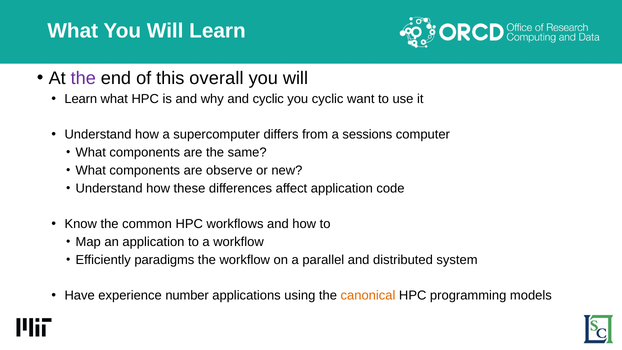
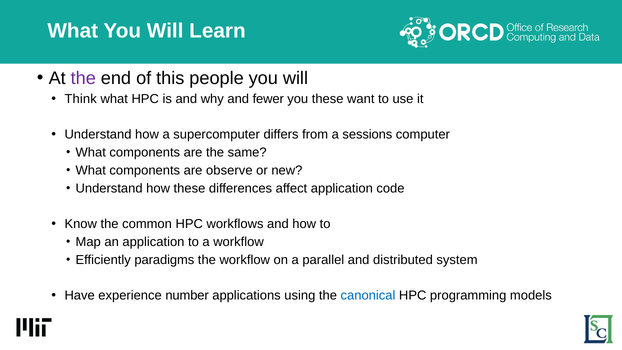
overall: overall -> people (217, 78)
Learn: Learn -> Think (81, 99)
and cyclic: cyclic -> fewer (268, 99)
you cyclic: cyclic -> these (328, 99)
canonical colour: orange -> blue (368, 295)
